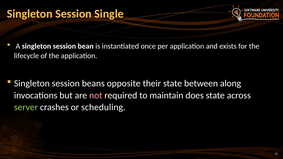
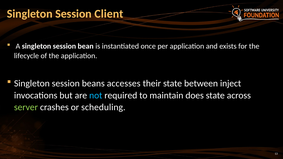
Single: Single -> Client (109, 14)
opposite: opposite -> accesses (124, 84)
along: along -> inject (231, 84)
not colour: pink -> light blue (96, 95)
